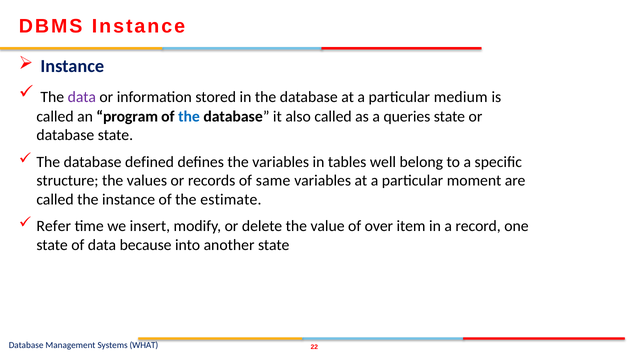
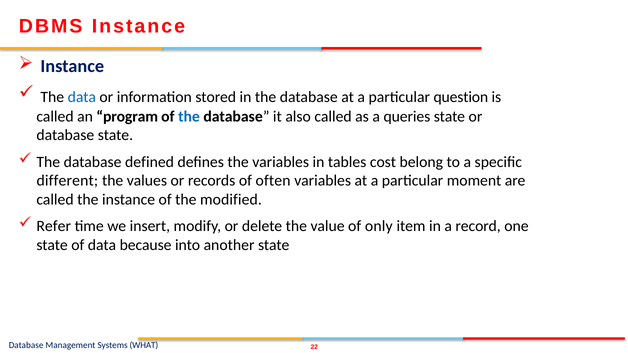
data colour: purple -> blue (82, 97)
medium: medium -> question (461, 97)
well: well -> cost (383, 162)
structure: structure -> different (67, 181)
same: same -> often (273, 181)
estimate: estimate -> modified (231, 200)
over: over -> only (379, 226)
